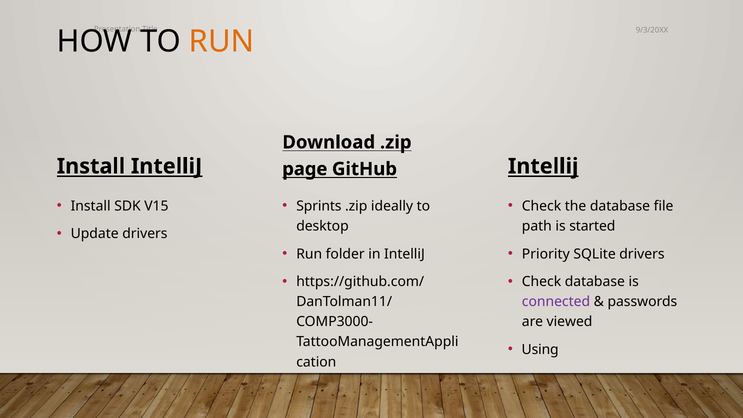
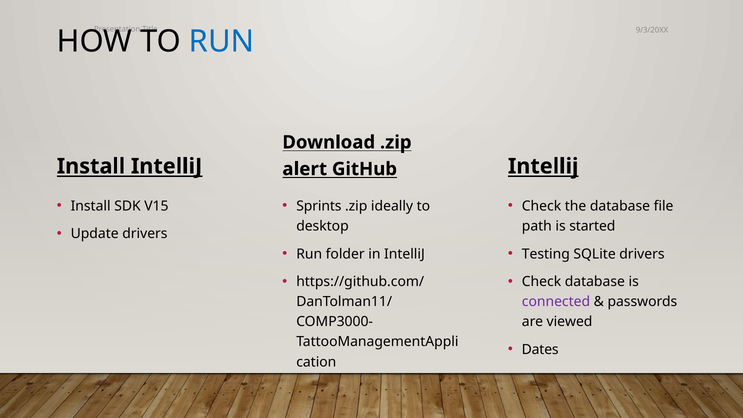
RUN colour: orange -> blue (222, 42)
page: page -> alert (305, 169)
Priority: Priority -> Testing (546, 254)
Using: Using -> Dates (540, 350)
